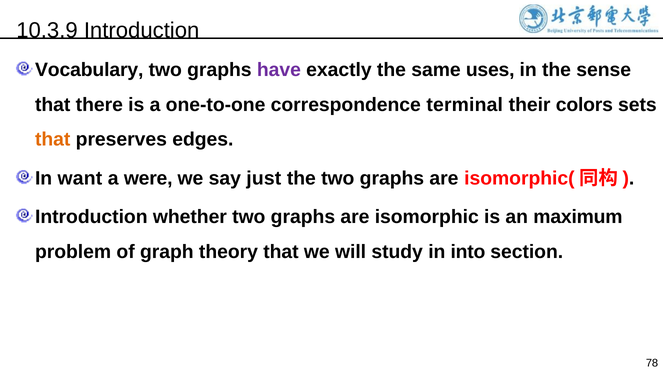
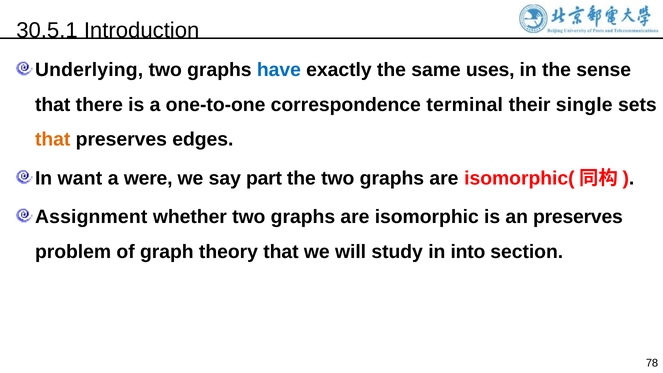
10.3.9: 10.3.9 -> 30.5.1 (47, 30)
Vocabulary: Vocabulary -> Underlying (89, 70)
have colour: purple -> blue (279, 70)
colors: colors -> single (584, 105)
just: just -> part (264, 178)
Introduction: Introduction -> Assignment (91, 217)
an maximum: maximum -> preserves (578, 217)
